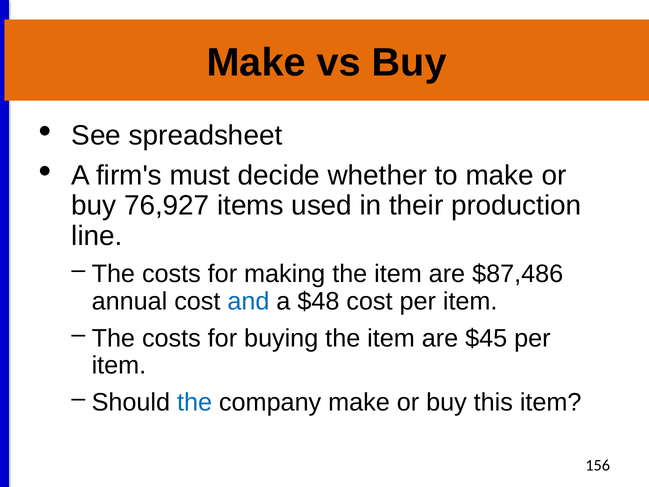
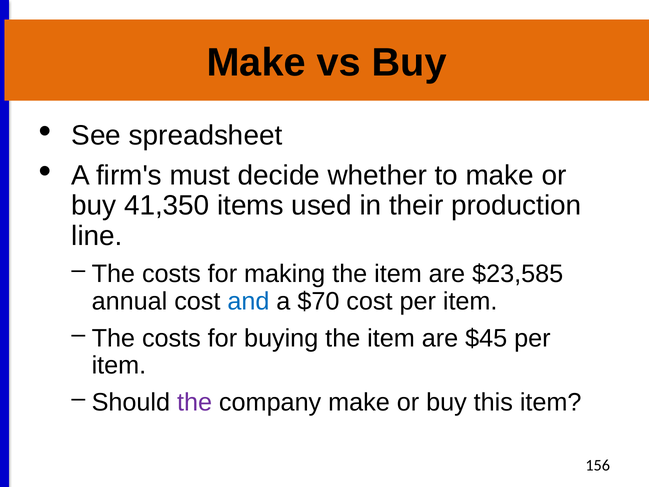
76,927: 76,927 -> 41,350 (167, 206)
$87,486: $87,486 -> $23,585 (518, 274)
$48: $48 -> $70 (318, 301)
the colour: blue -> purple (195, 402)
